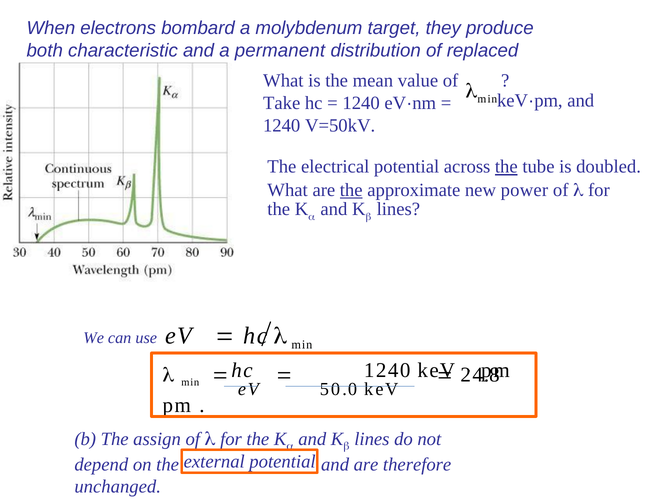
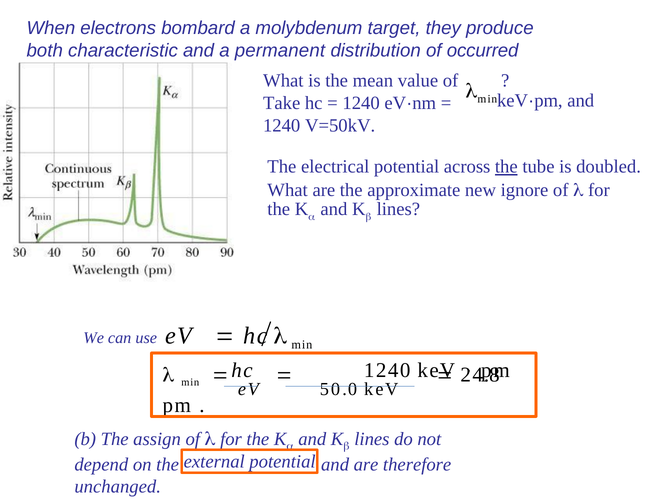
replaced: replaced -> occurred (483, 50)
the underline: present -> none (351, 190)
power: power -> ignore (525, 190)
